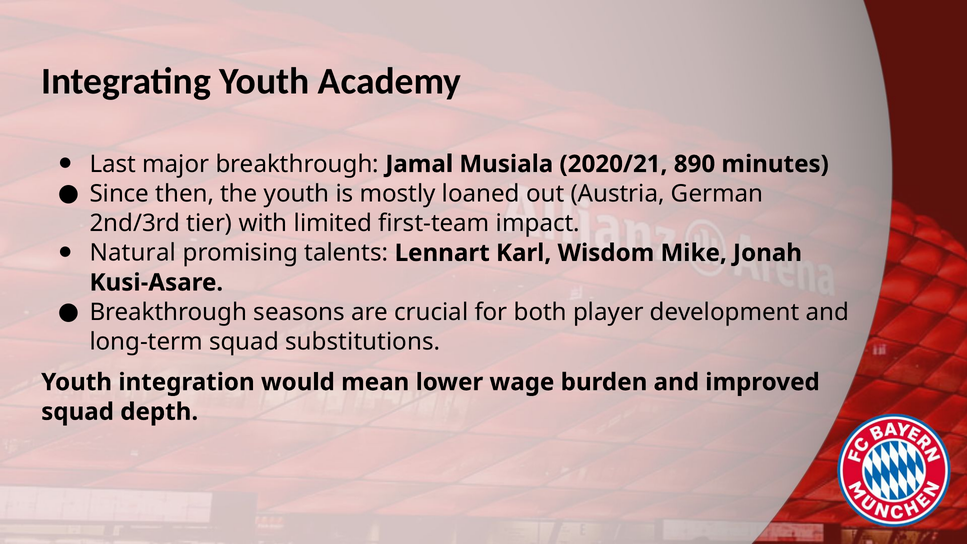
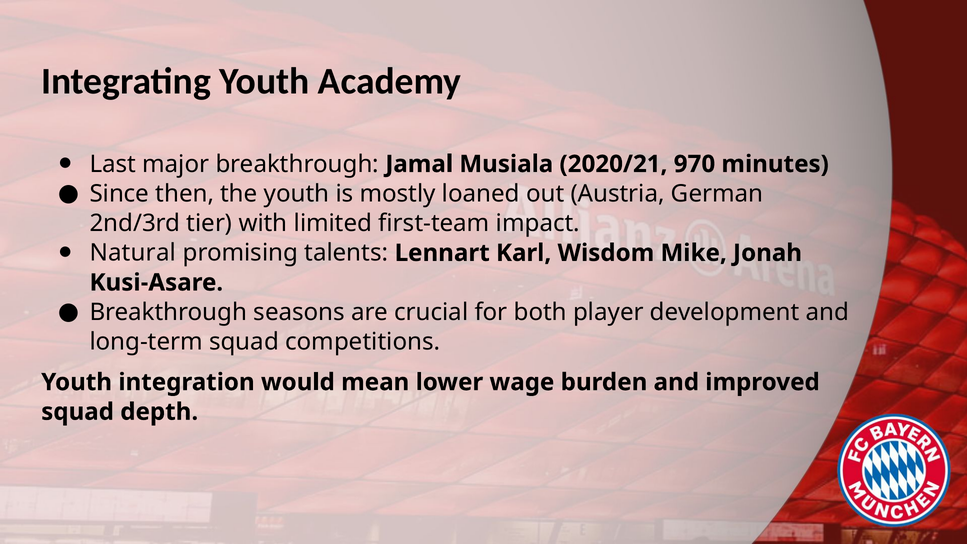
890: 890 -> 970 (694, 164)
substitutions: substitutions -> competitions (363, 342)
